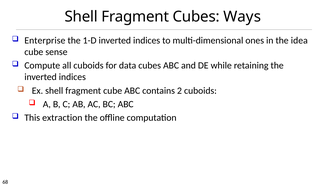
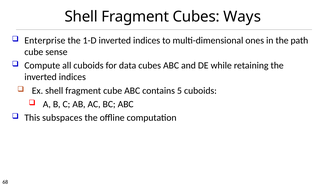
idea: idea -> path (299, 41)
2: 2 -> 5 (179, 91)
extraction: extraction -> subspaces (62, 118)
